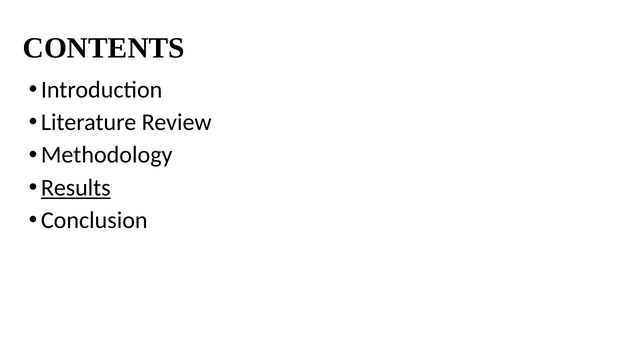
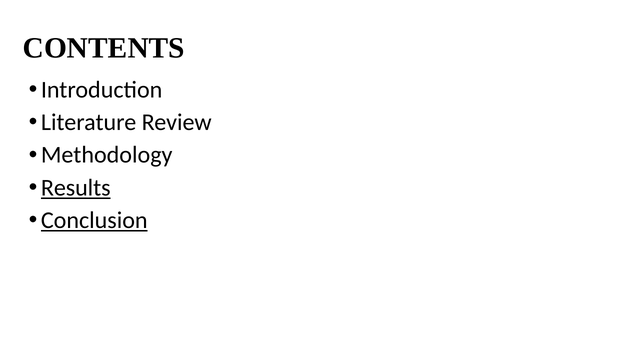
Conclusion underline: none -> present (94, 220)
